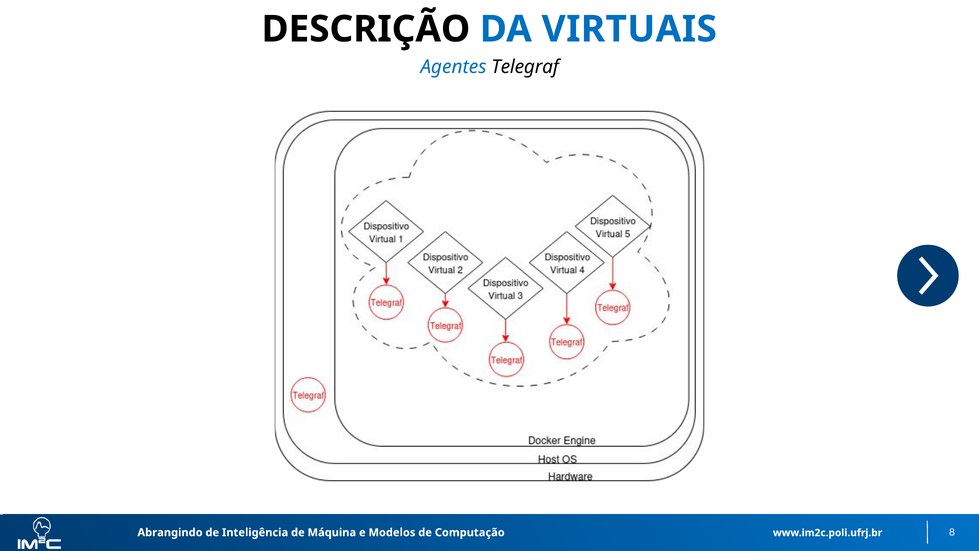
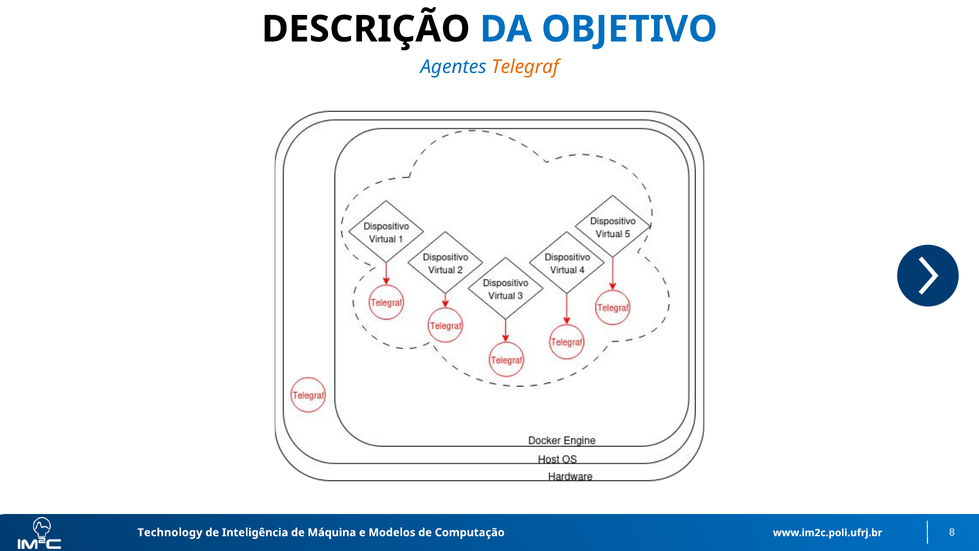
VIRTUAIS: VIRTUAIS -> OBJETIVO (629, 29)
Telegraf colour: black -> orange (525, 67)
Abrangindo: Abrangindo -> Technology (170, 532)
